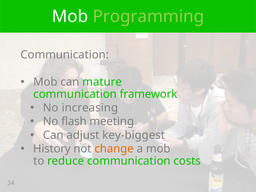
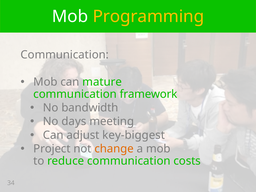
Programming colour: light green -> yellow (148, 16)
increasing: increasing -> bandwidth (90, 108)
flash: flash -> days (74, 121)
History: History -> Project (52, 149)
